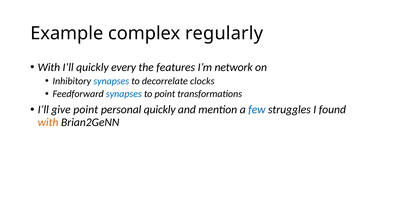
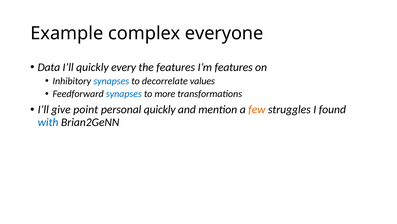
regularly: regularly -> everyone (224, 33)
With: With -> Data (49, 67)
I’m network: network -> features (234, 67)
clocks: clocks -> values (202, 81)
to point: point -> more (165, 94)
few colour: blue -> orange (257, 109)
with colour: orange -> blue (48, 122)
